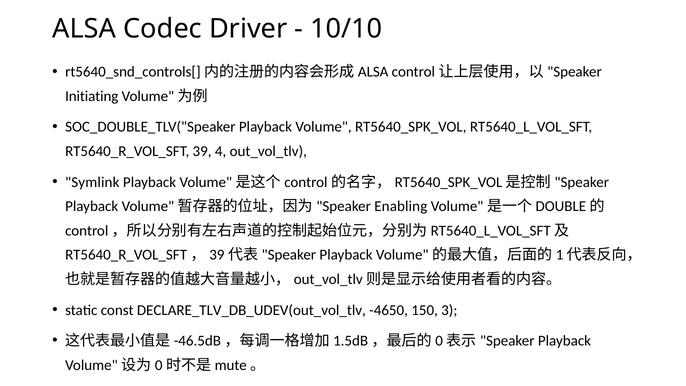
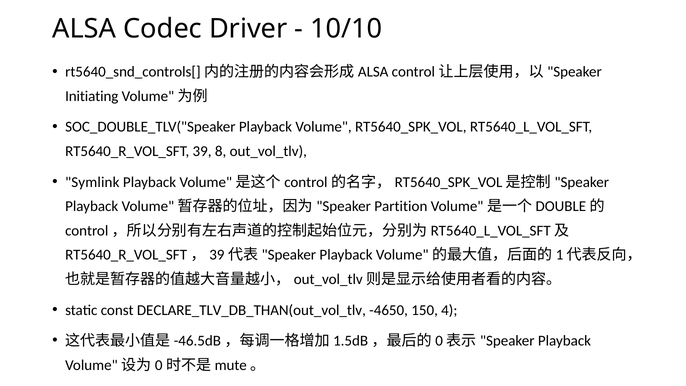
4: 4 -> 8 (221, 151)
Enabling: Enabling -> Partition (401, 206)
DECLARE_TLV_DB_UDEV(out_vol_tlv: DECLARE_TLV_DB_UDEV(out_vol_tlv -> DECLARE_TLV_DB_THAN(out_vol_tlv (251, 310)
3: 3 -> 4 (449, 310)
